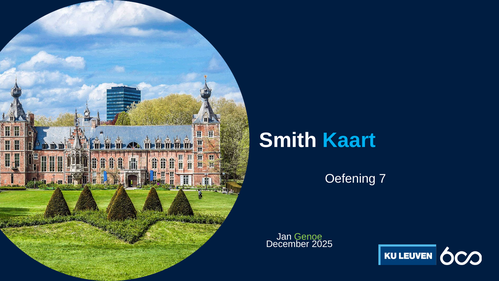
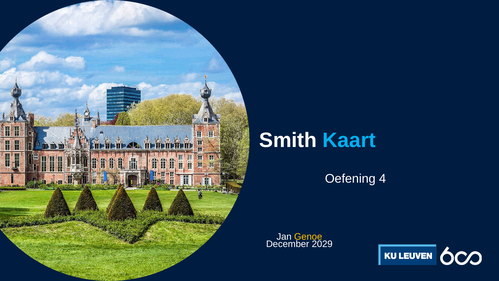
7: 7 -> 4 (383, 179)
Genoe colour: light green -> yellow (308, 236)
2025: 2025 -> 2029 (322, 244)
